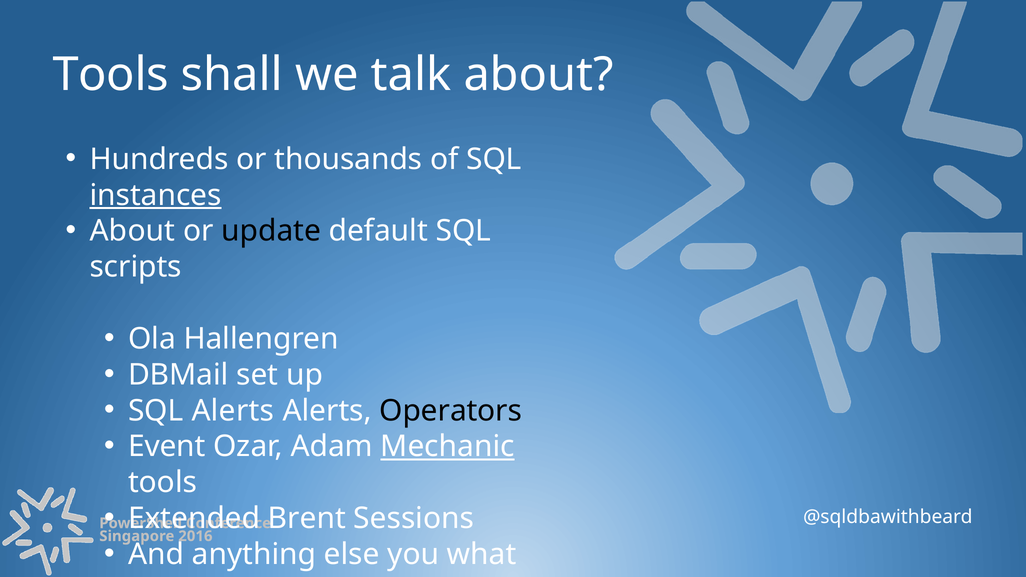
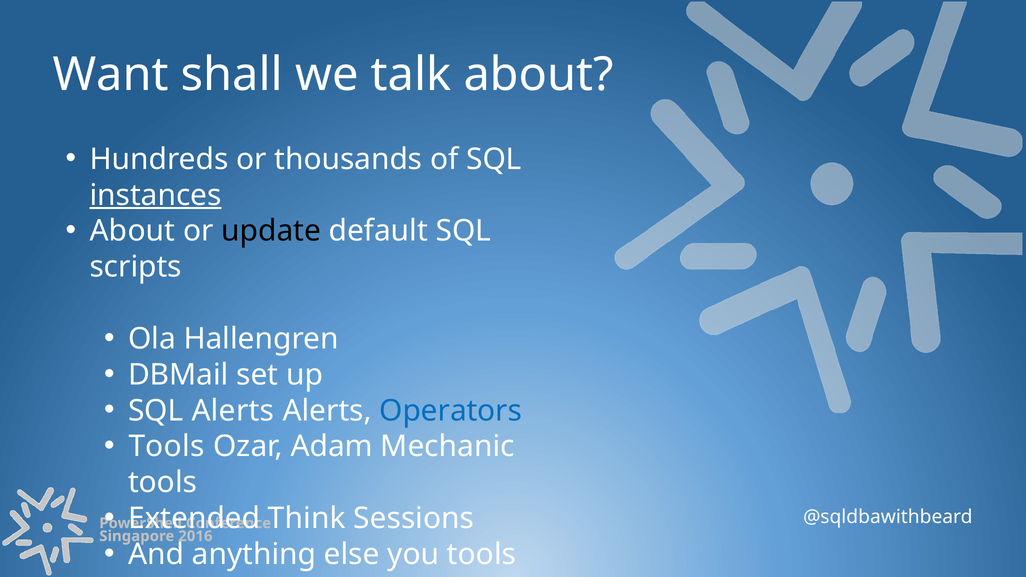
Tools: Tools -> Want (111, 75)
Operators colour: black -> blue (451, 411)
Event: Event -> Tools (167, 447)
Mechanic underline: present -> none (448, 447)
Brent: Brent -> Think (307, 519)
you what: what -> tools (482, 554)
